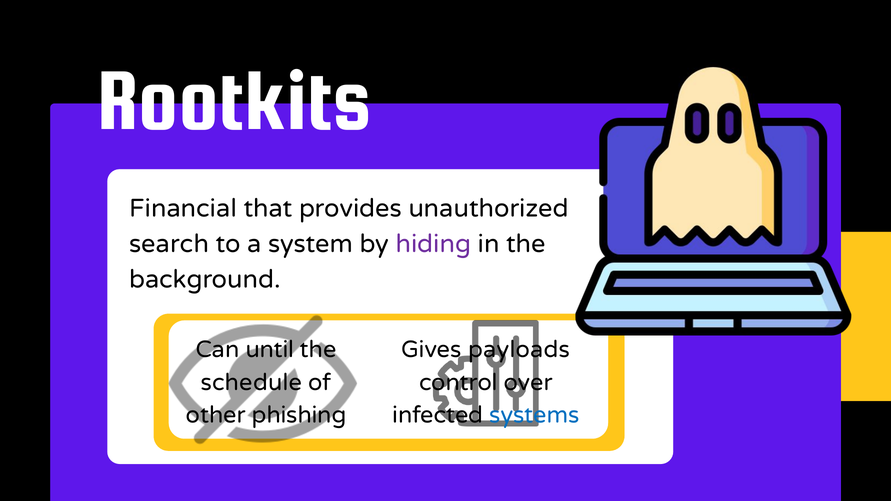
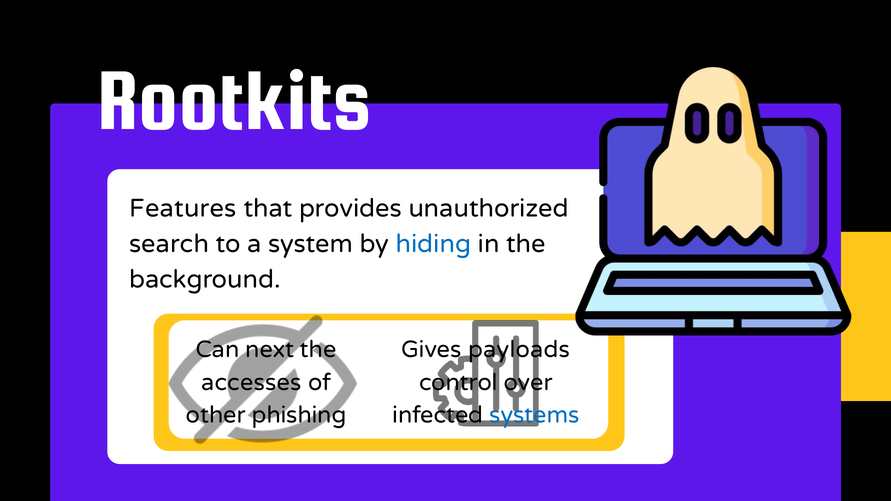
Financial: Financial -> Features (183, 209)
hiding colour: purple -> blue (433, 244)
until: until -> next (270, 350)
schedule: schedule -> accesses (251, 382)
